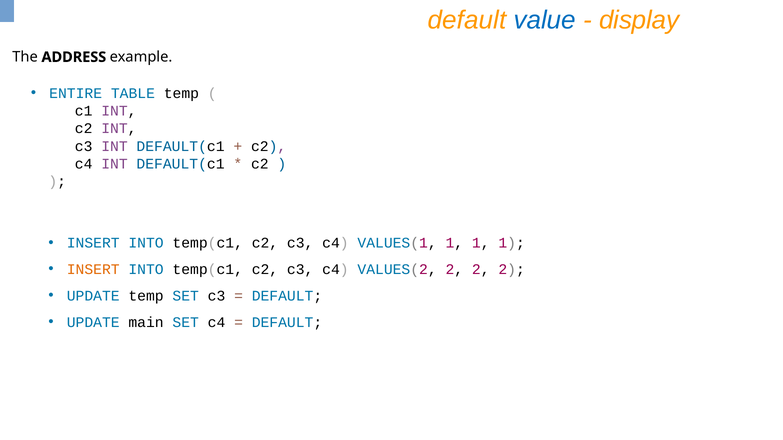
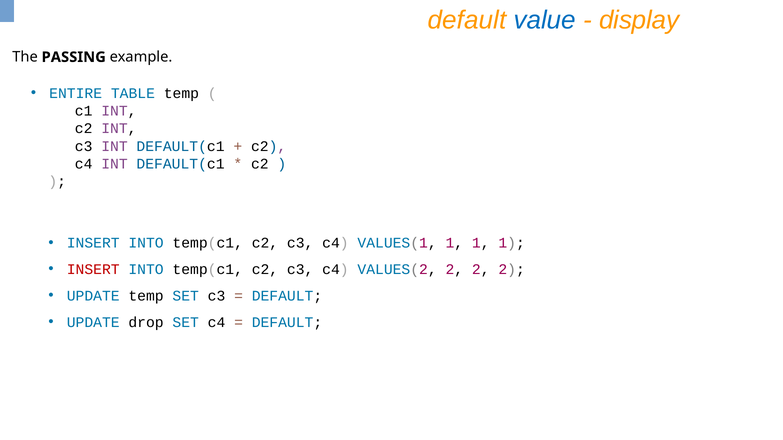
ADDRESS: ADDRESS -> PASSING (74, 57)
INSERT colour: orange -> red (93, 270)
main: main -> drop (146, 322)
